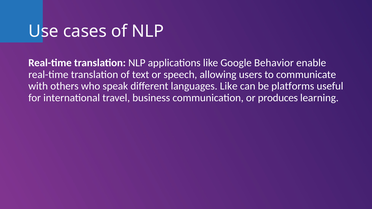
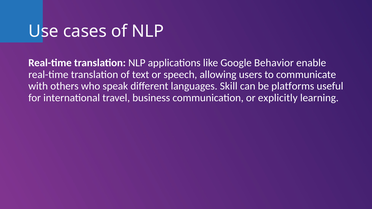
languages Like: Like -> Skill (229, 86)
produces: produces -> explicitly (278, 98)
